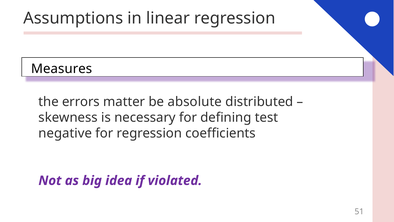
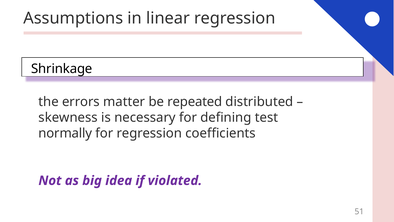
Measures: Measures -> Shrinkage (62, 69)
absolute: absolute -> repeated (195, 102)
negative: negative -> normally (65, 133)
